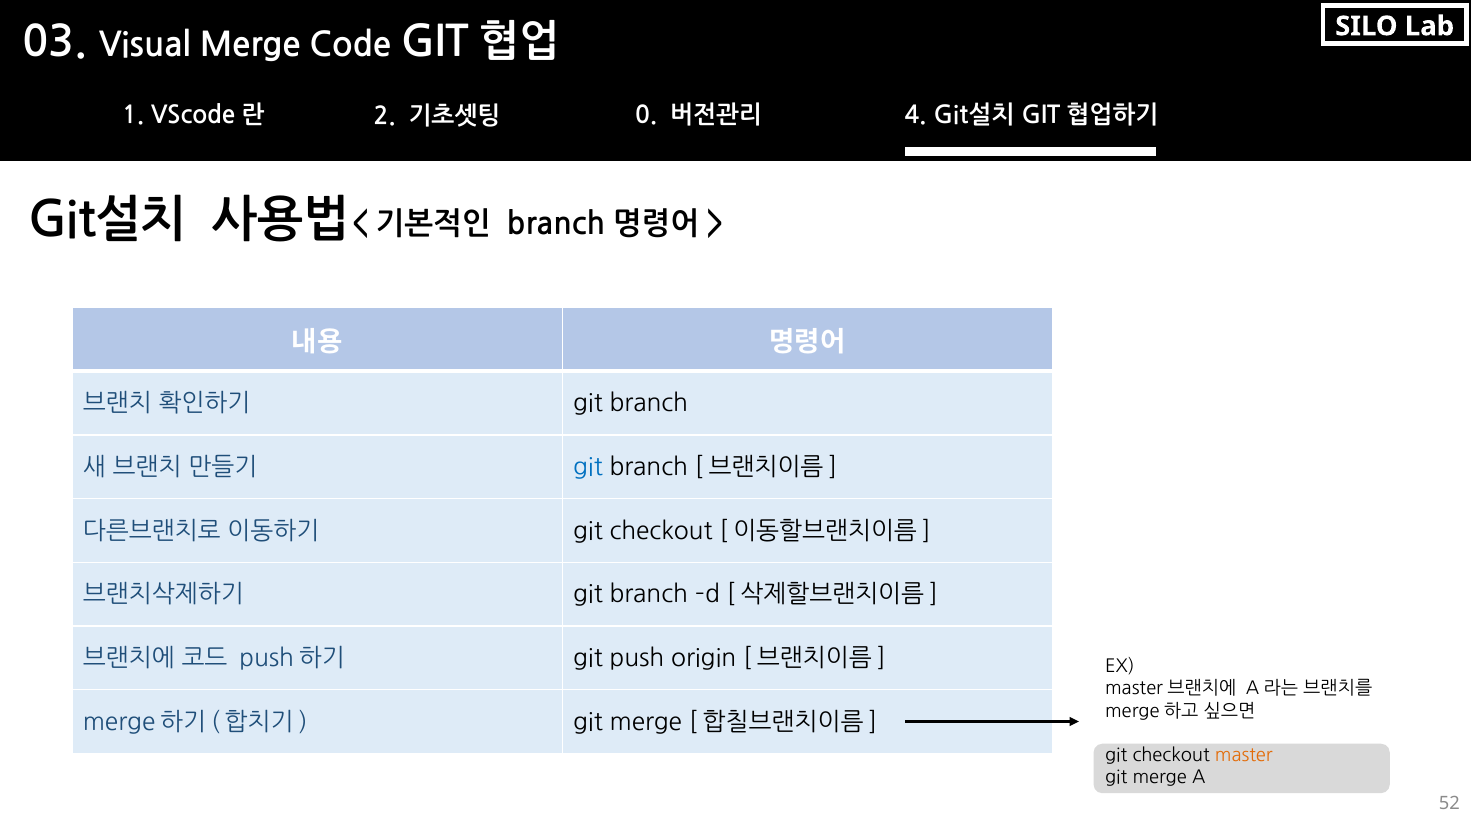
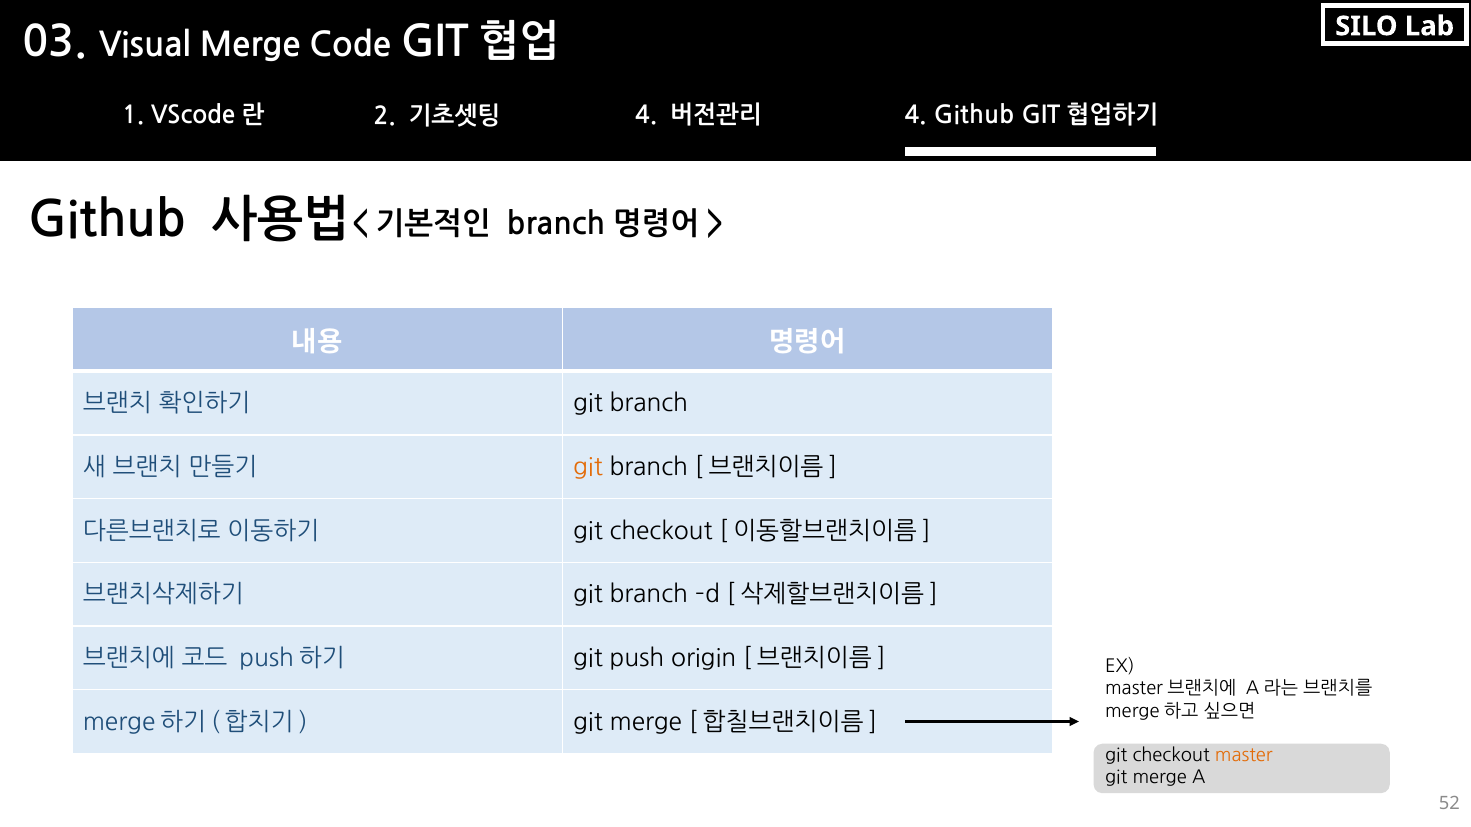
4 Git설치: Git설치 -> Github (974, 115)
0: 0 -> 4 (646, 115)
Git설치: Git설치 -> Github (107, 221)
git colour: blue -> orange (588, 468)
